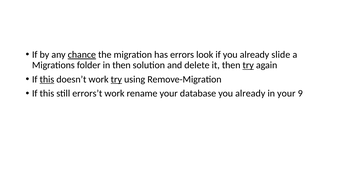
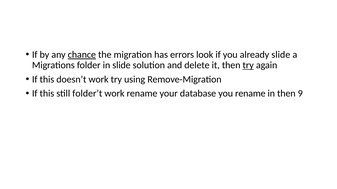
in then: then -> slide (121, 65)
this underline: present -> none (47, 80)
try underline: present -> none (116, 80)
errors’t: errors’t -> folder’t (87, 94)
database you already: already -> rename (250, 94)
in your: your -> then (286, 94)
